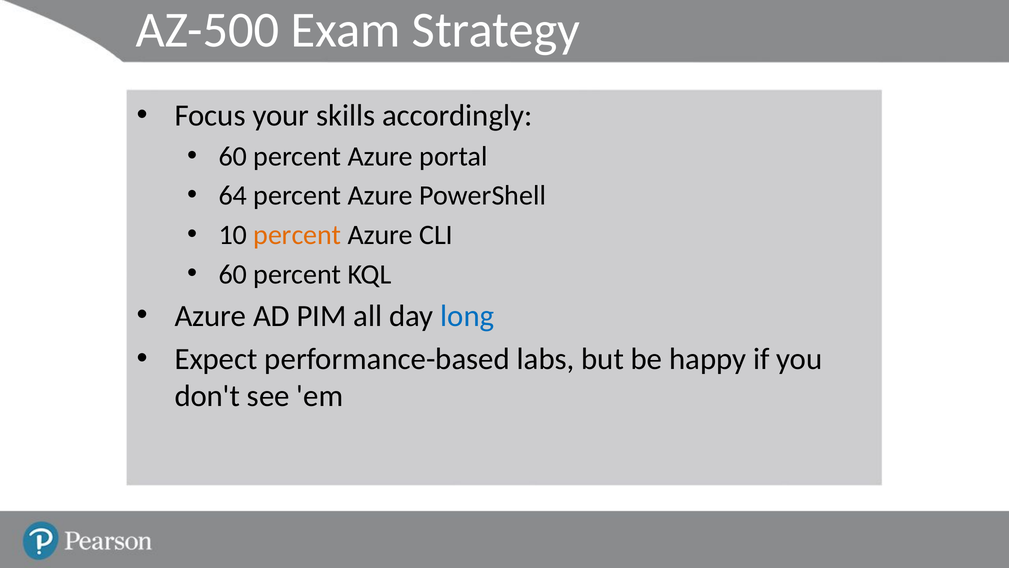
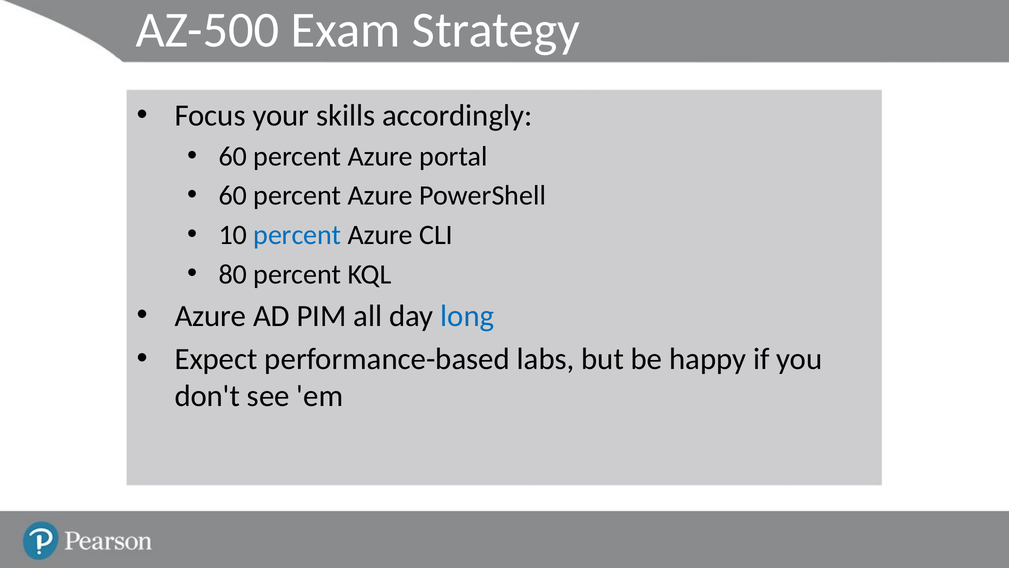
64: 64 -> 60 (233, 196)
percent colour: orange -> blue (297, 235)
60: 60 -> 80 (233, 274)
